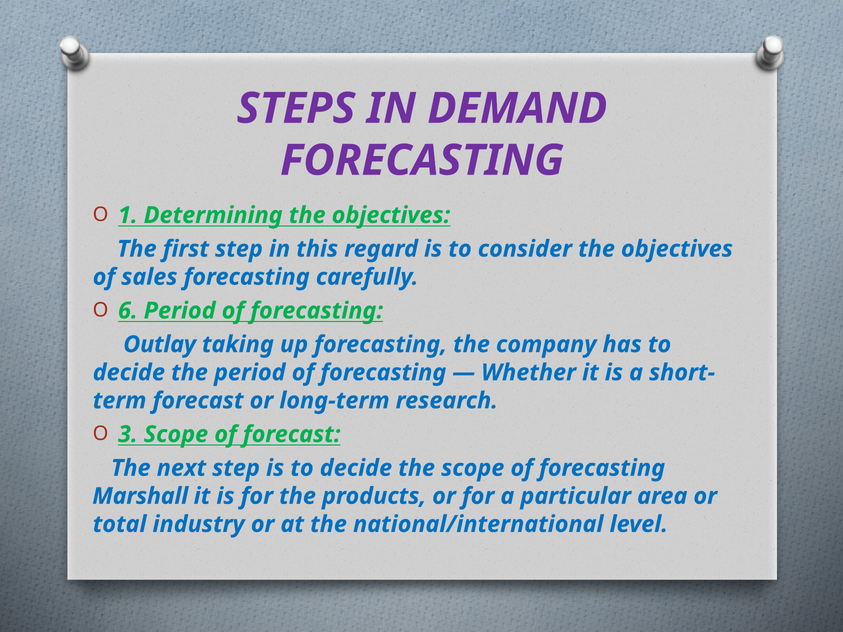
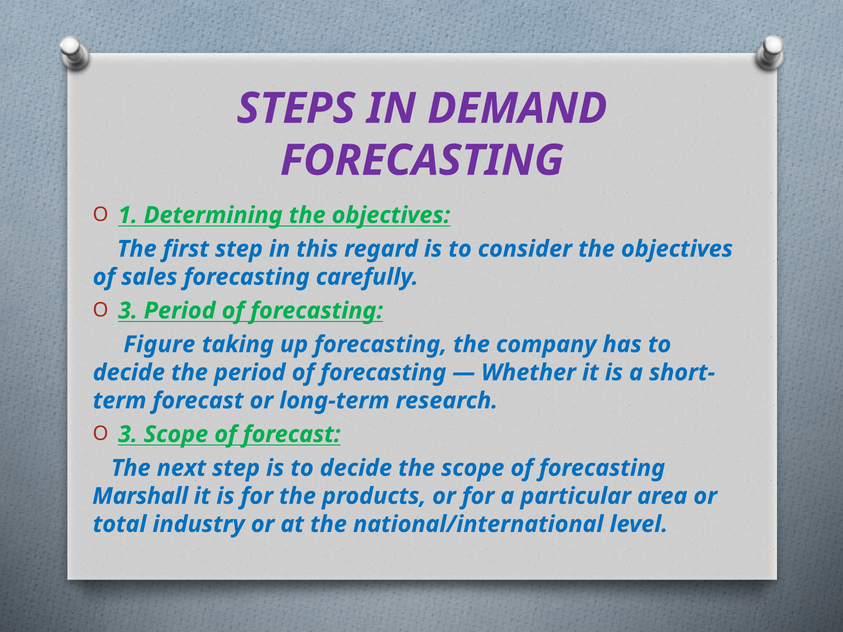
6: 6 -> 3 (128, 311)
Outlay: Outlay -> Figure (159, 345)
